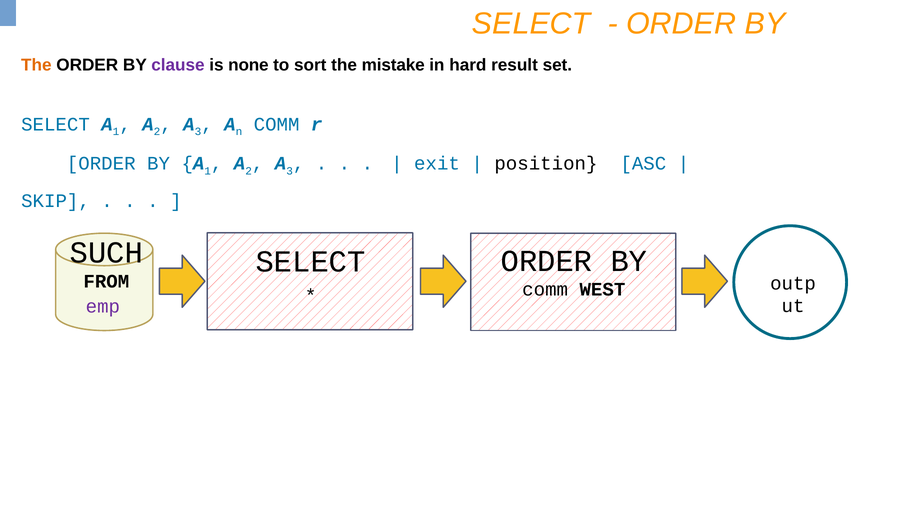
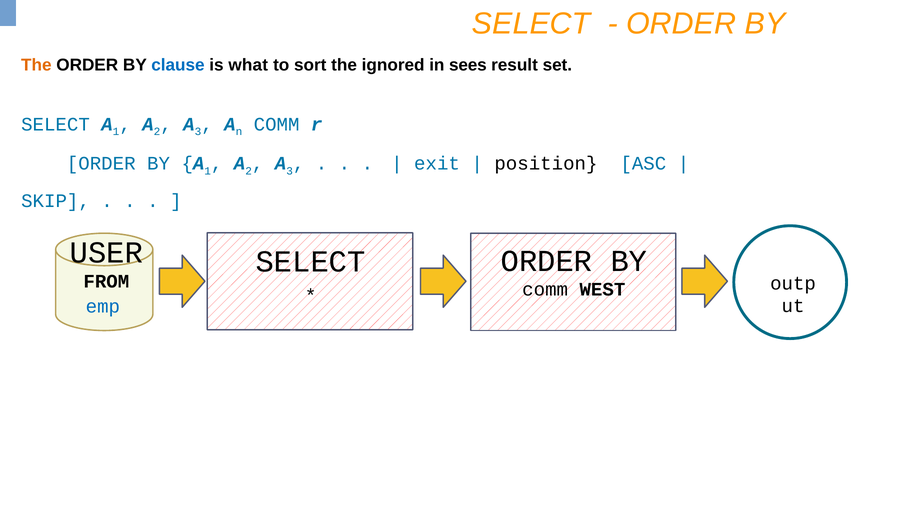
clause colour: purple -> blue (178, 65)
none: none -> what (248, 65)
mistake: mistake -> ignored (393, 65)
hard: hard -> sees (468, 65)
SUCH: SUCH -> USER (106, 252)
emp colour: purple -> blue (103, 306)
